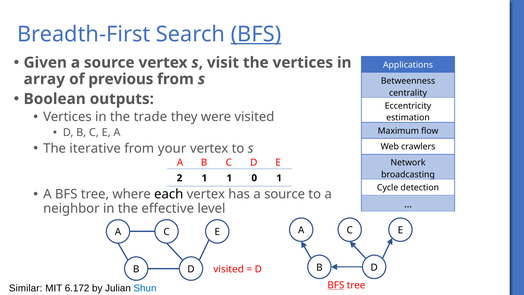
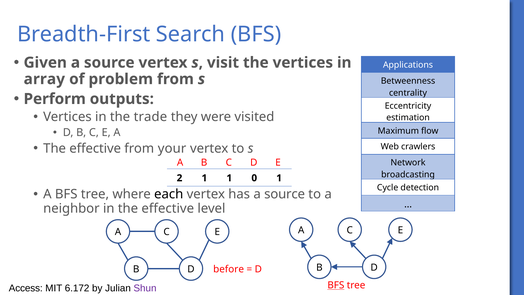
BFS underline: present -> none (256, 34)
previous: previous -> problem (121, 79)
Boolean: Boolean -> Perform (55, 99)
iterative: iterative -> effective (95, 148)
visited: visited -> before (229, 269)
Similar: Similar -> Access (26, 288)
Shun colour: blue -> purple (145, 288)
